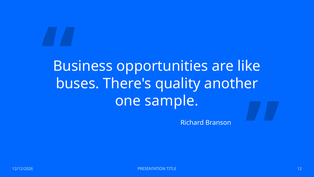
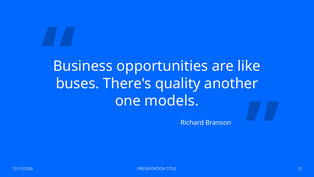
sample: sample -> models (172, 101)
